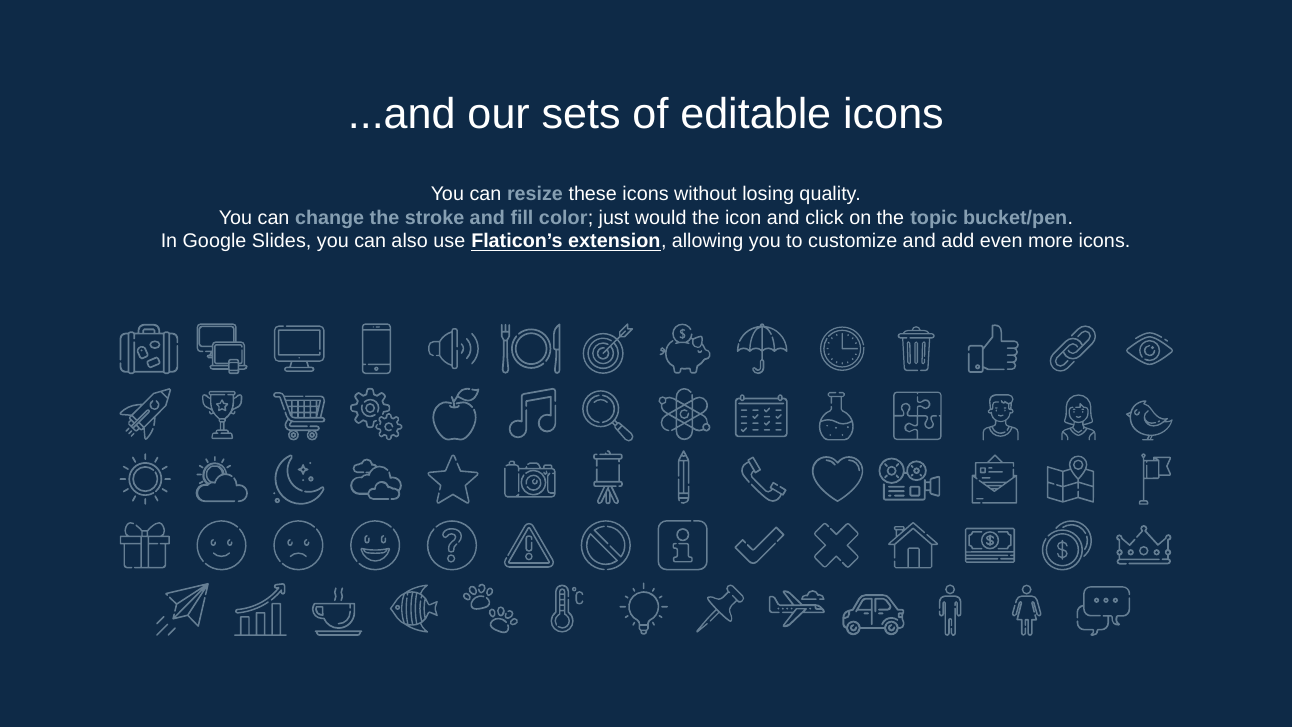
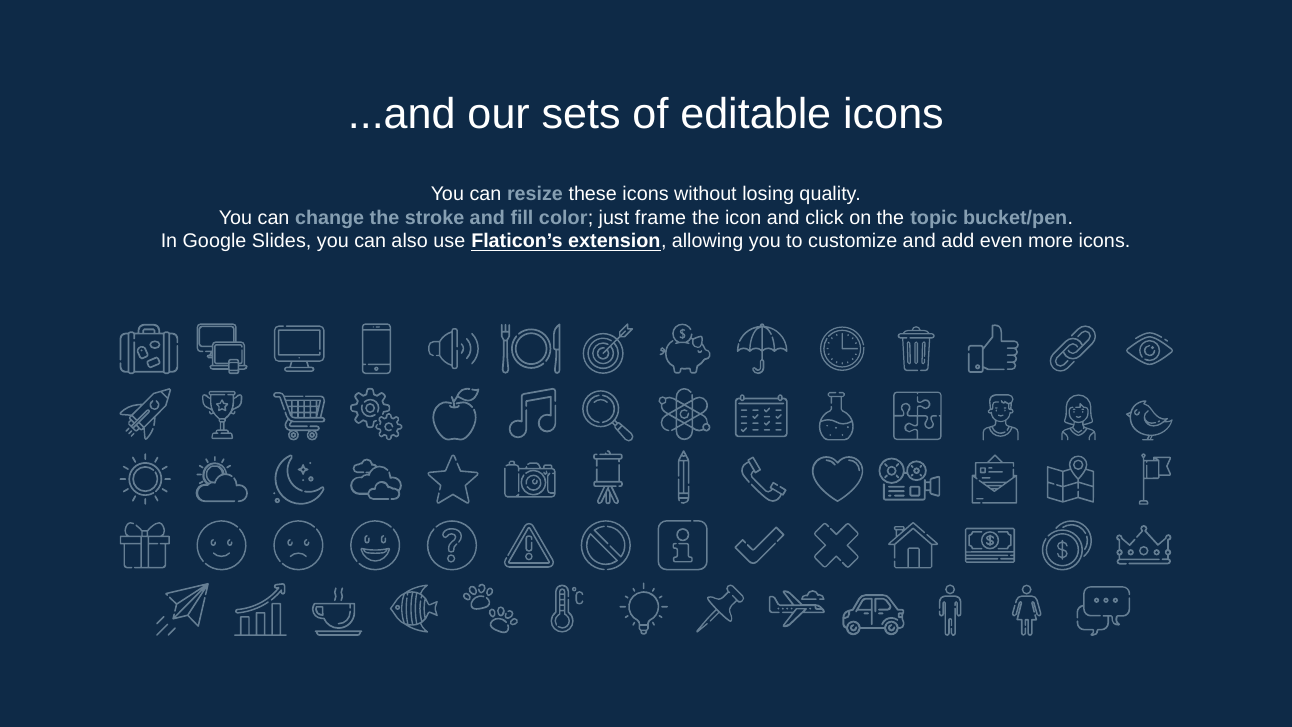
would: would -> frame (661, 218)
